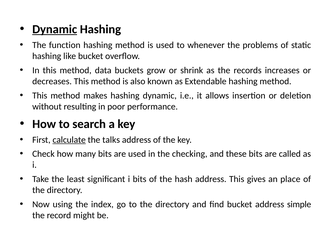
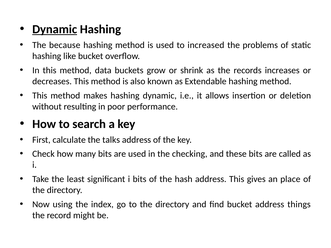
function: function -> because (65, 45)
whenever: whenever -> increased (206, 45)
calculate underline: present -> none (69, 140)
simple: simple -> things (299, 204)
